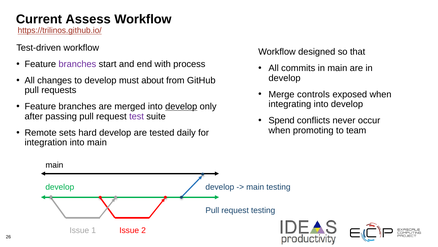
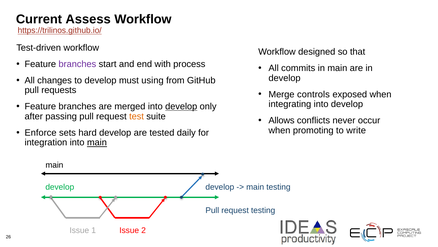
about: about -> using (153, 80)
test colour: purple -> orange (137, 116)
Spend: Spend -> Allows (282, 120)
team: team -> write (356, 130)
Remote: Remote -> Enforce (41, 132)
main underline: none -> present (97, 142)
